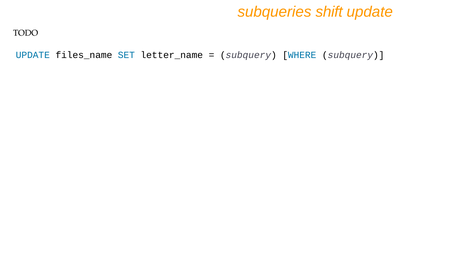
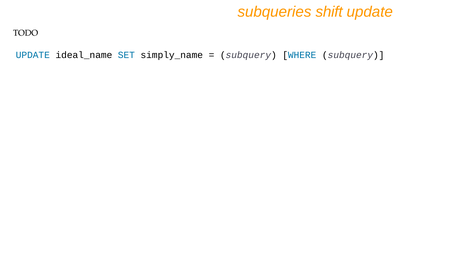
files_name: files_name -> ideal_name (84, 55)
letter_name: letter_name -> simply_name (172, 55)
